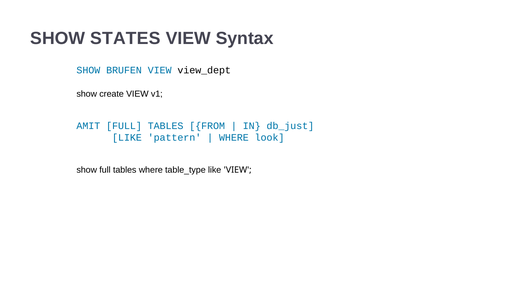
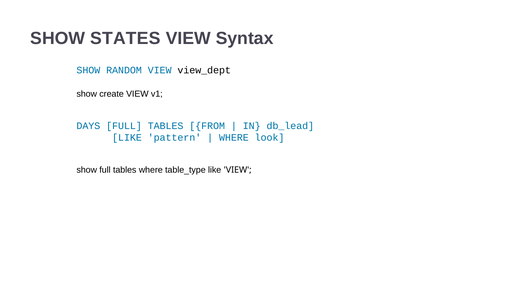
BRUFEN: BRUFEN -> RANDOM (124, 70)
AMIT: AMIT -> DAYS (88, 126)
db_just: db_just -> db_lead (290, 126)
